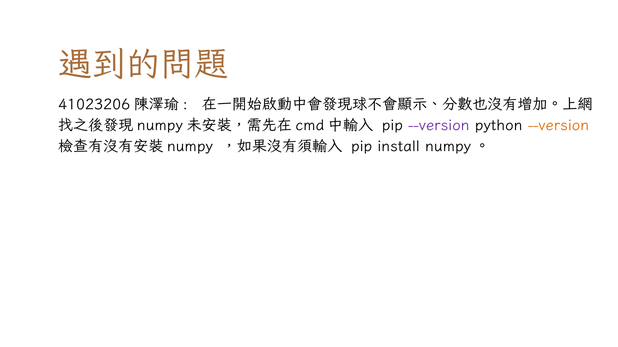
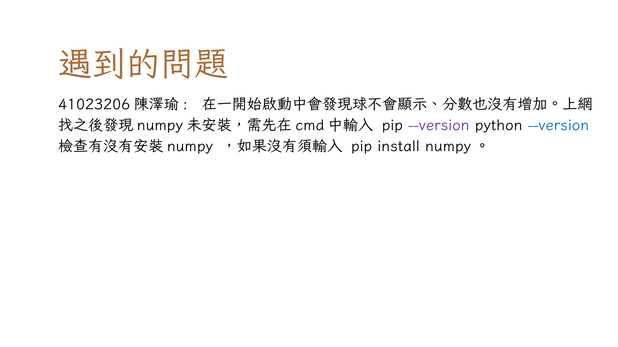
--version colour: orange -> blue (558, 125)
